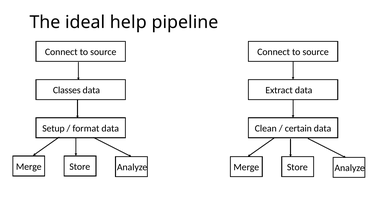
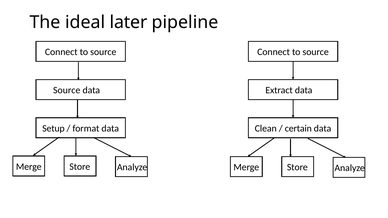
help: help -> later (129, 22)
Classes: Classes -> Source (67, 90)
